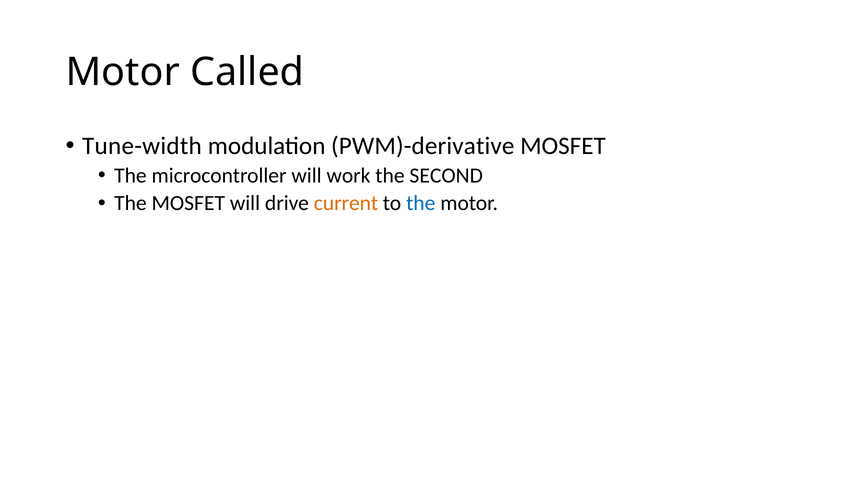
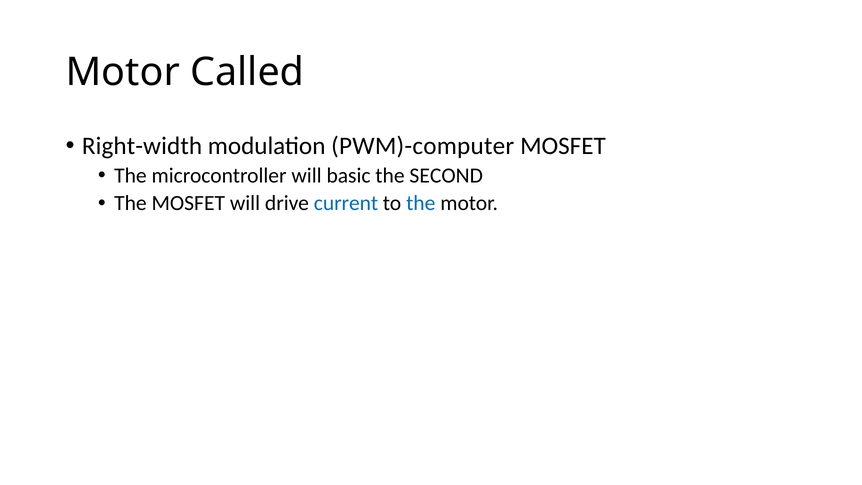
Tune-width: Tune-width -> Right-width (142, 146)
PWM)-derivative: PWM)-derivative -> PWM)-computer (423, 146)
work: work -> basic (349, 175)
current colour: orange -> blue (346, 203)
